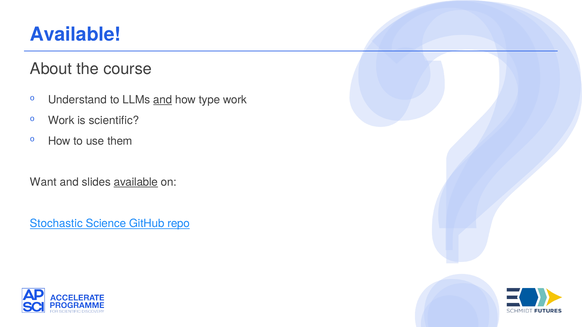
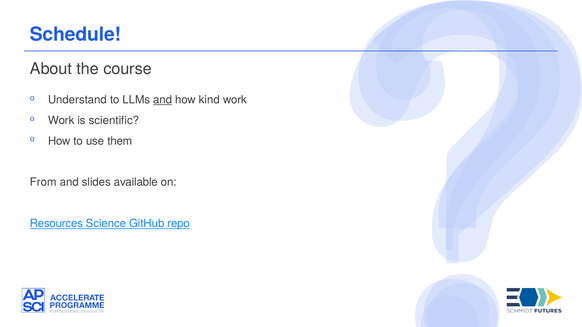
Available: Available -> Schedule (76, 34)
type: type -> kind (209, 100)
Want: Want -> From (43, 182)
available underline: present -> none (136, 182)
Stochastic: Stochastic -> Resources (56, 224)
